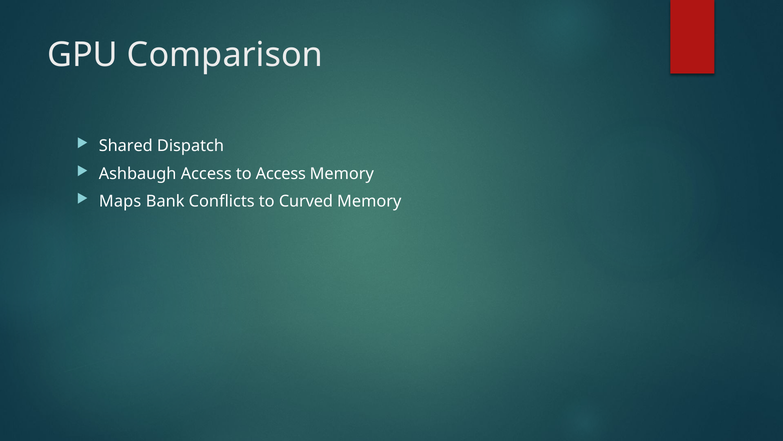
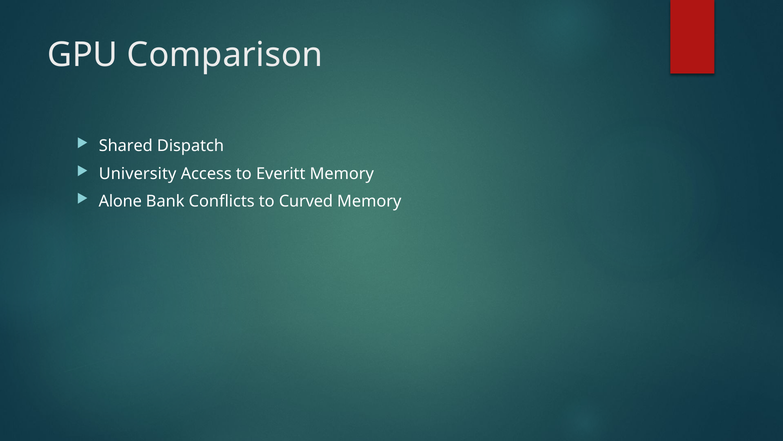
Ashbaugh: Ashbaugh -> University (138, 173)
to Access: Access -> Everitt (281, 173)
Maps: Maps -> Alone (120, 201)
